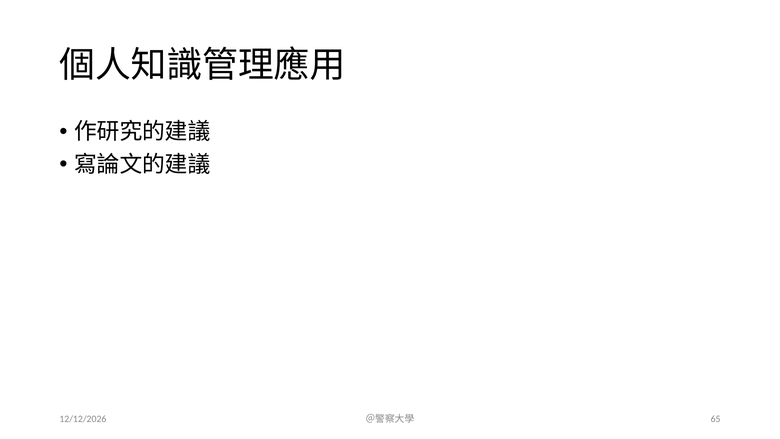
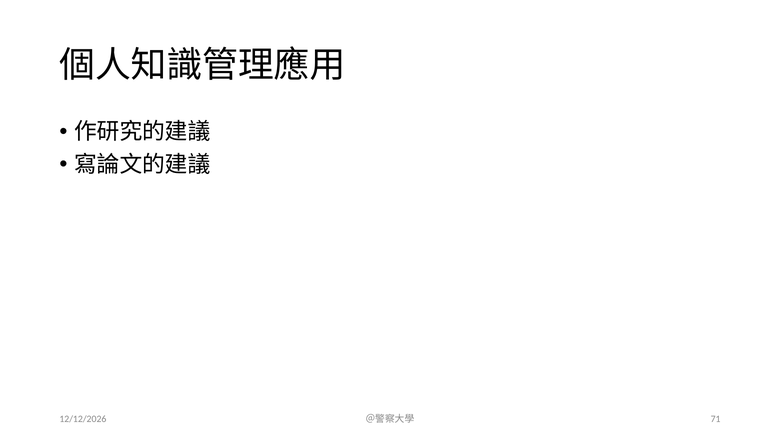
65: 65 -> 71 (716, 419)
